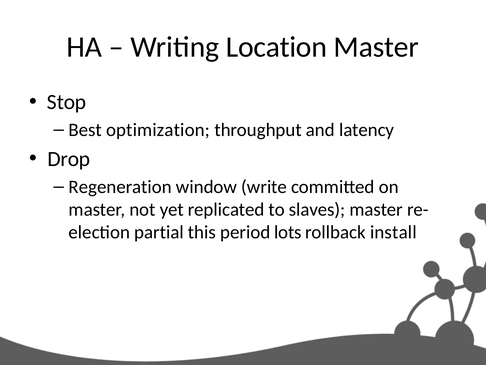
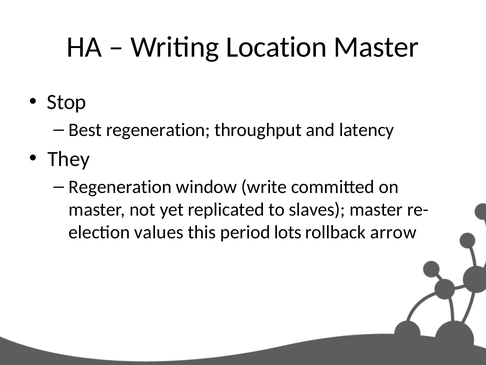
Best optimization: optimization -> regeneration (158, 130)
Drop: Drop -> They (69, 159)
partial: partial -> values (159, 232)
install: install -> arrow (393, 232)
